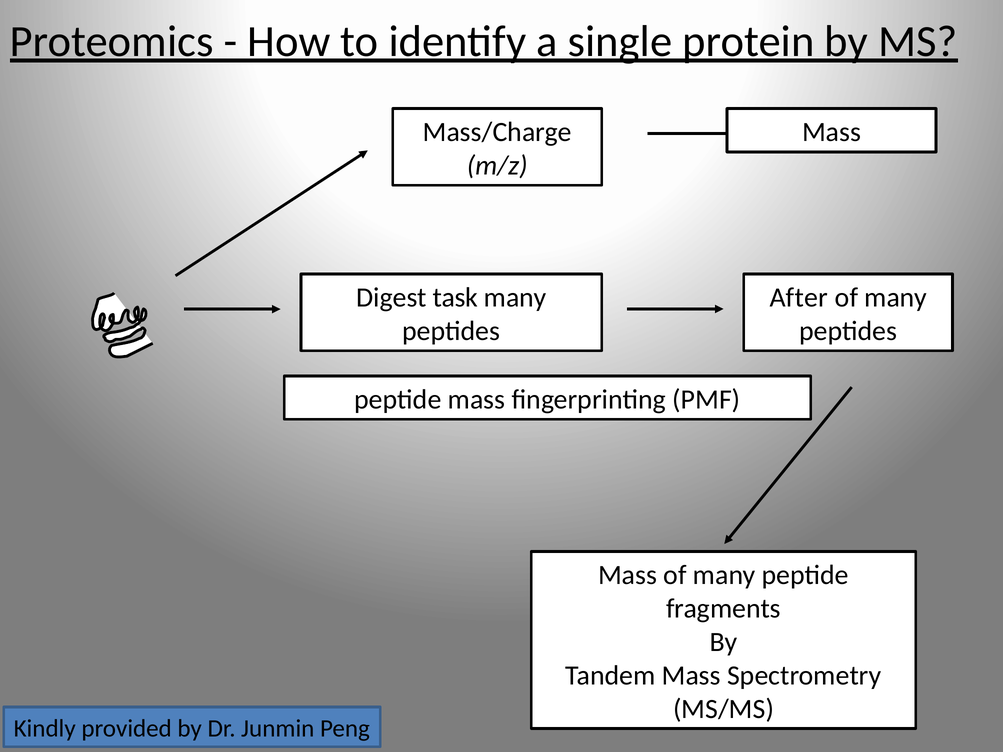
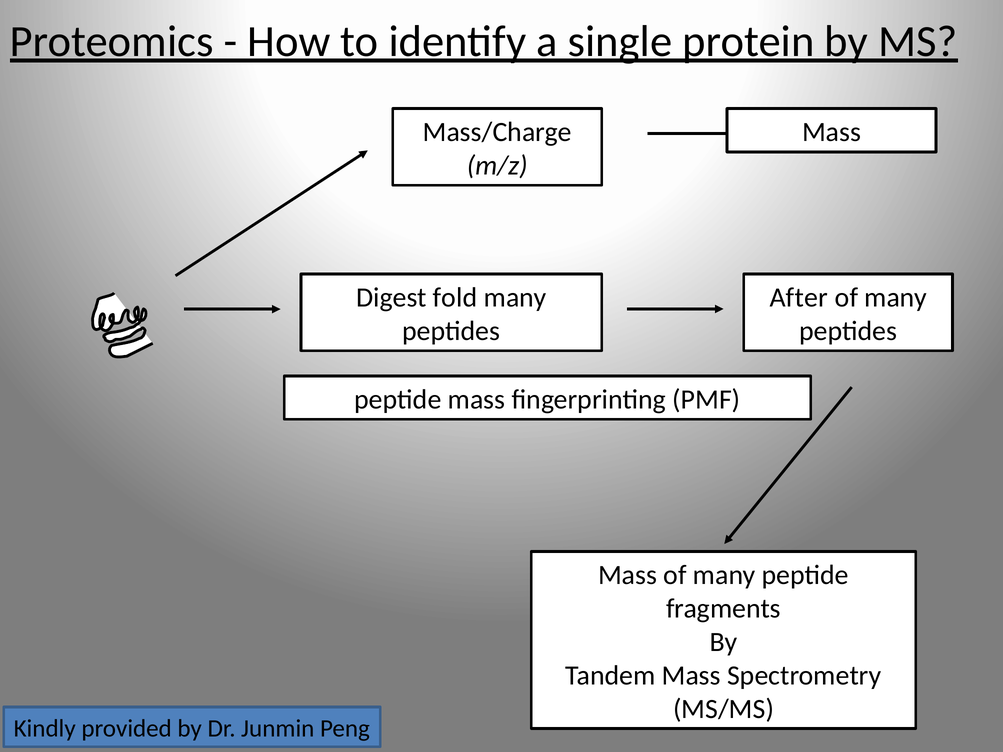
task: task -> fold (455, 298)
